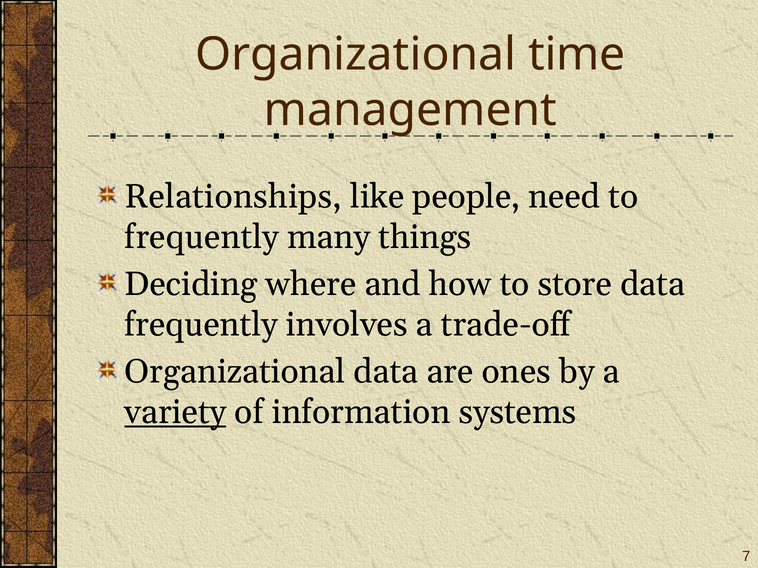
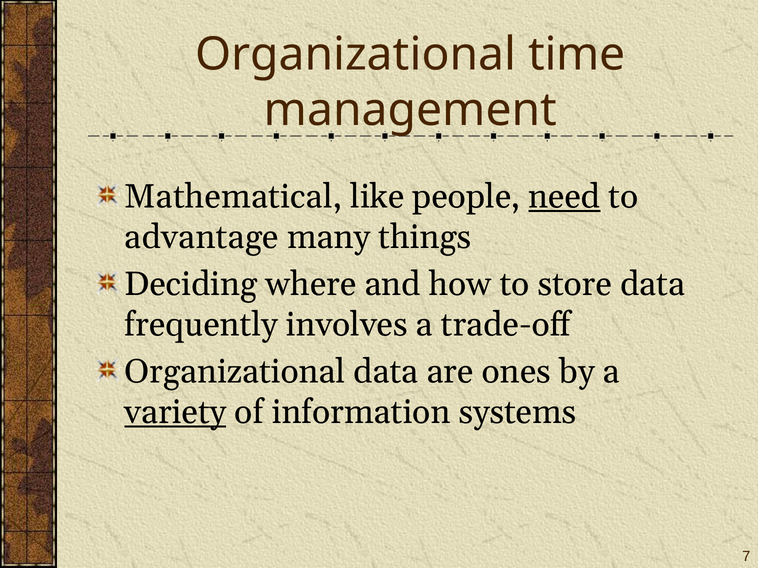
Relationships: Relationships -> Mathematical (233, 197)
need underline: none -> present (564, 197)
frequently: frequently -> advantage (202, 237)
